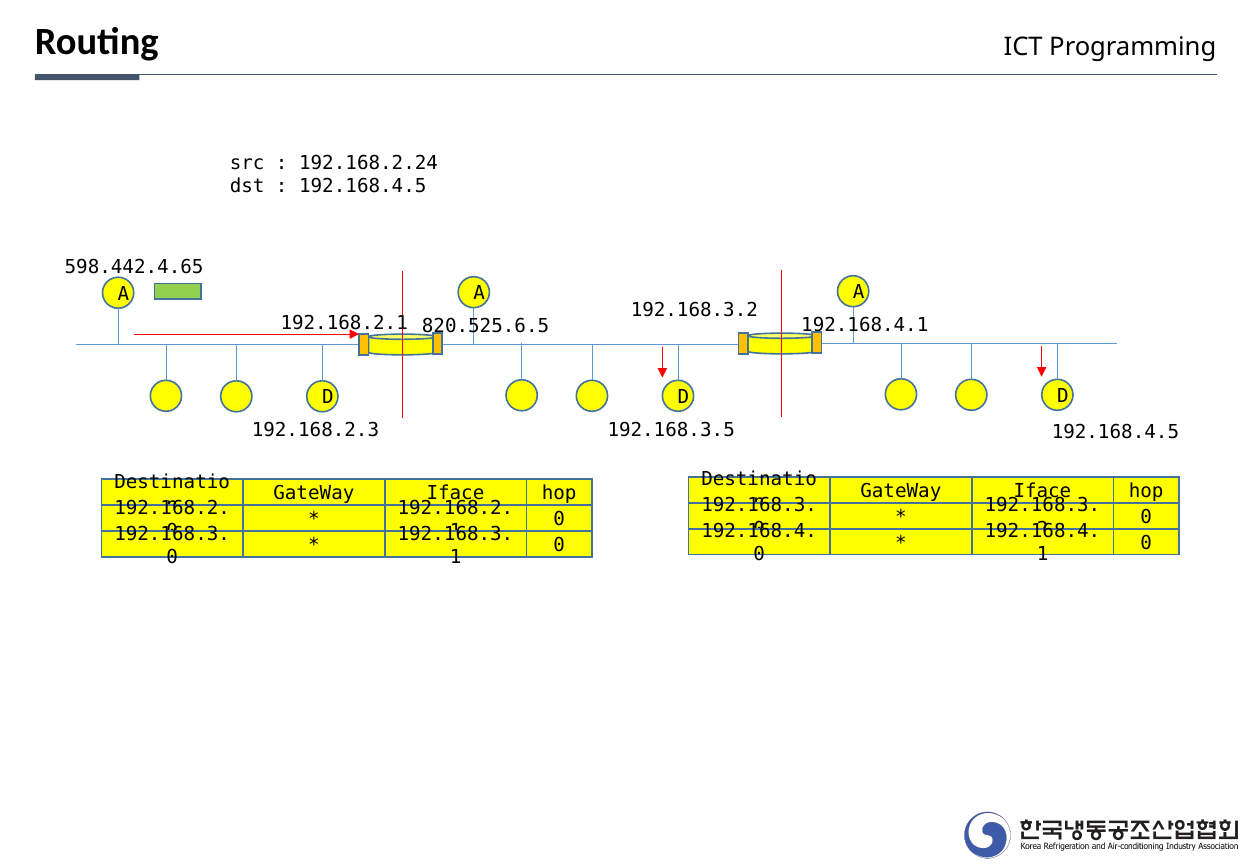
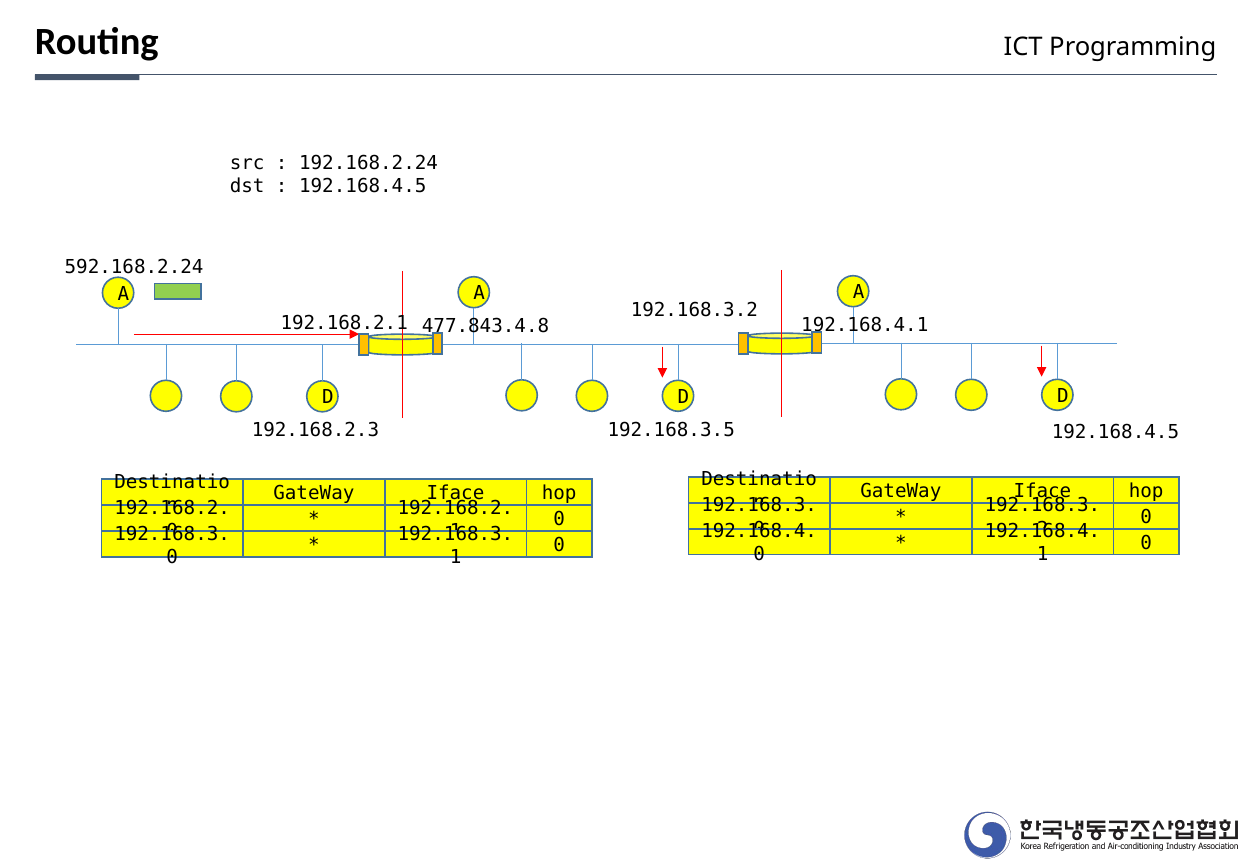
598.442.4.65: 598.442.4.65 -> 592.168.2.24 (134, 267)
820.525.6.5: 820.525.6.5 -> 477.843.4.8 (486, 326)
